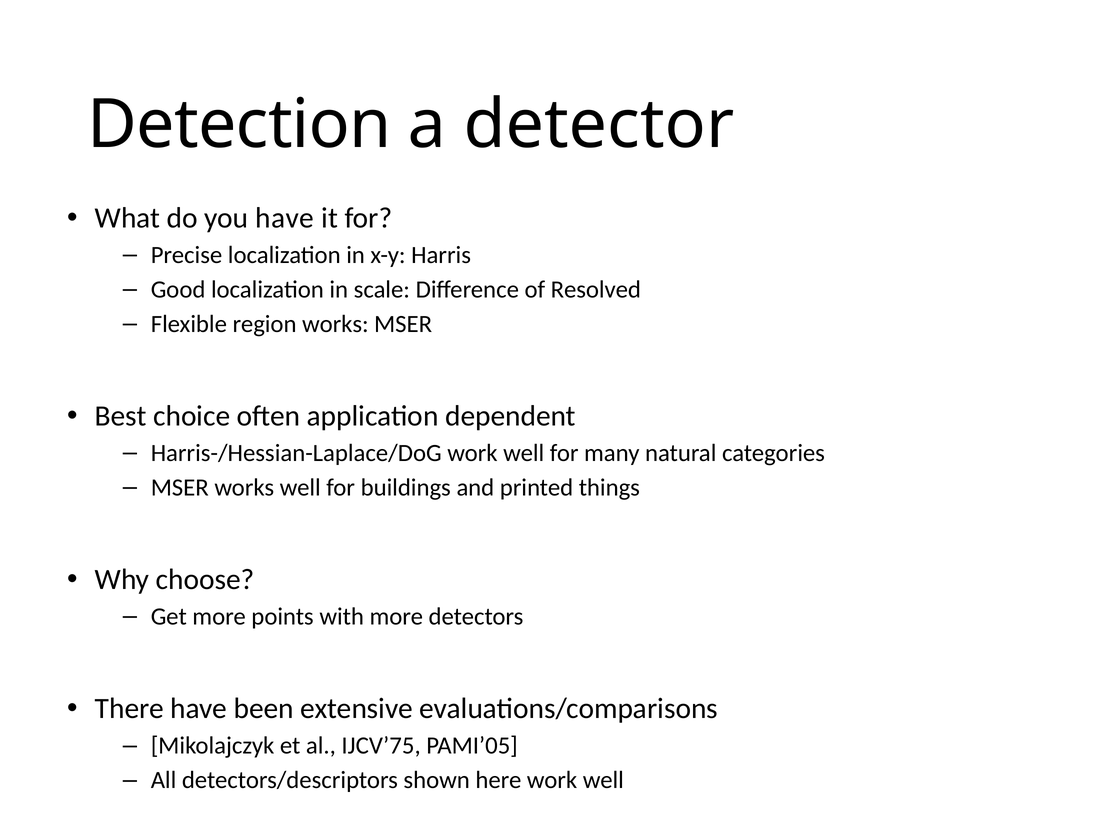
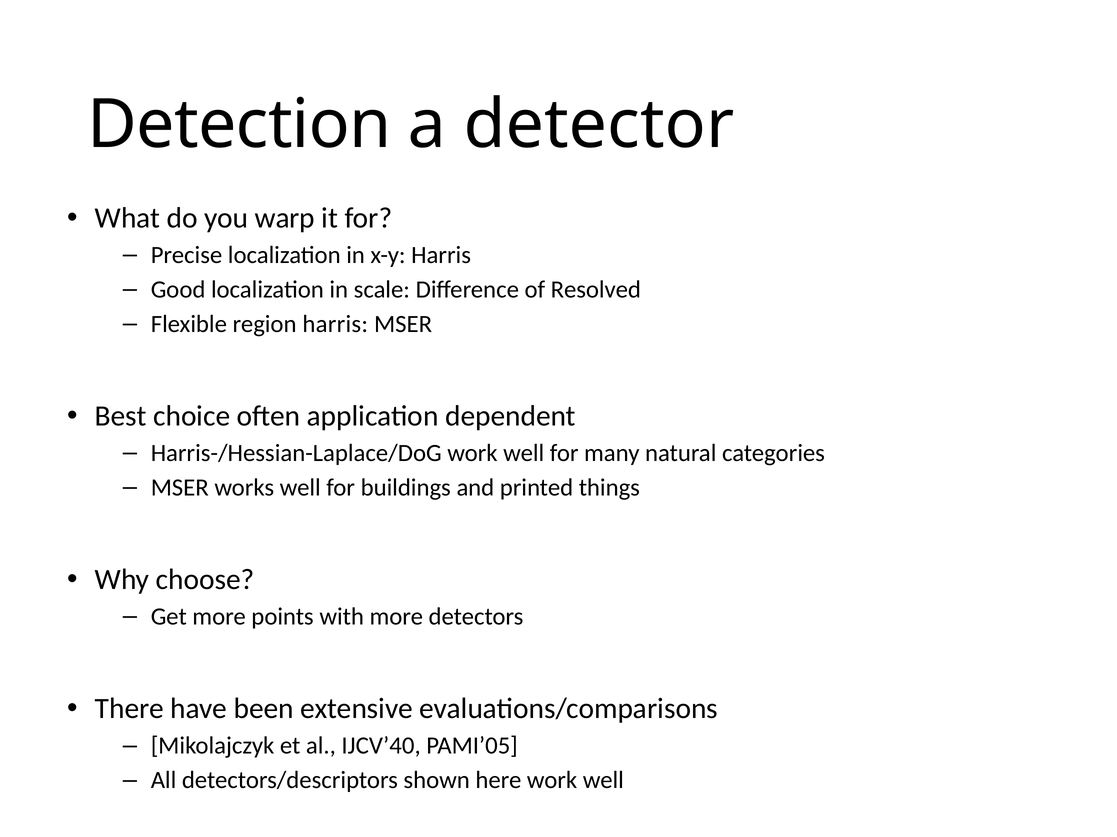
you have: have -> warp (285, 218)
region works: works -> harris (335, 324)
IJCV’75: IJCV’75 -> IJCV’40 (381, 746)
